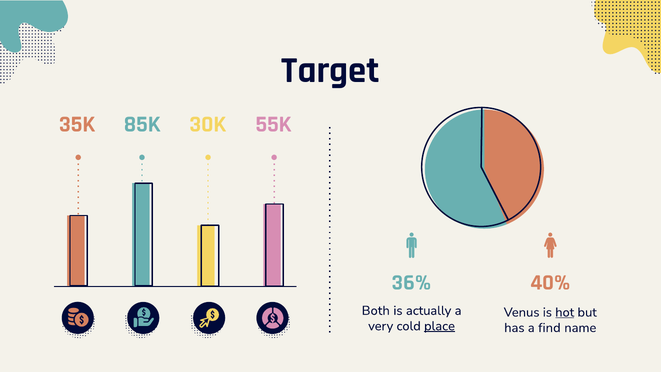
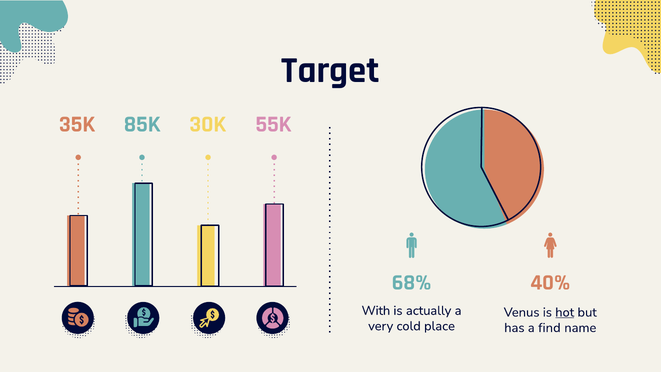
36%: 36% -> 68% (412, 283)
Both: Both -> With (376, 310)
place underline: present -> none (439, 326)
